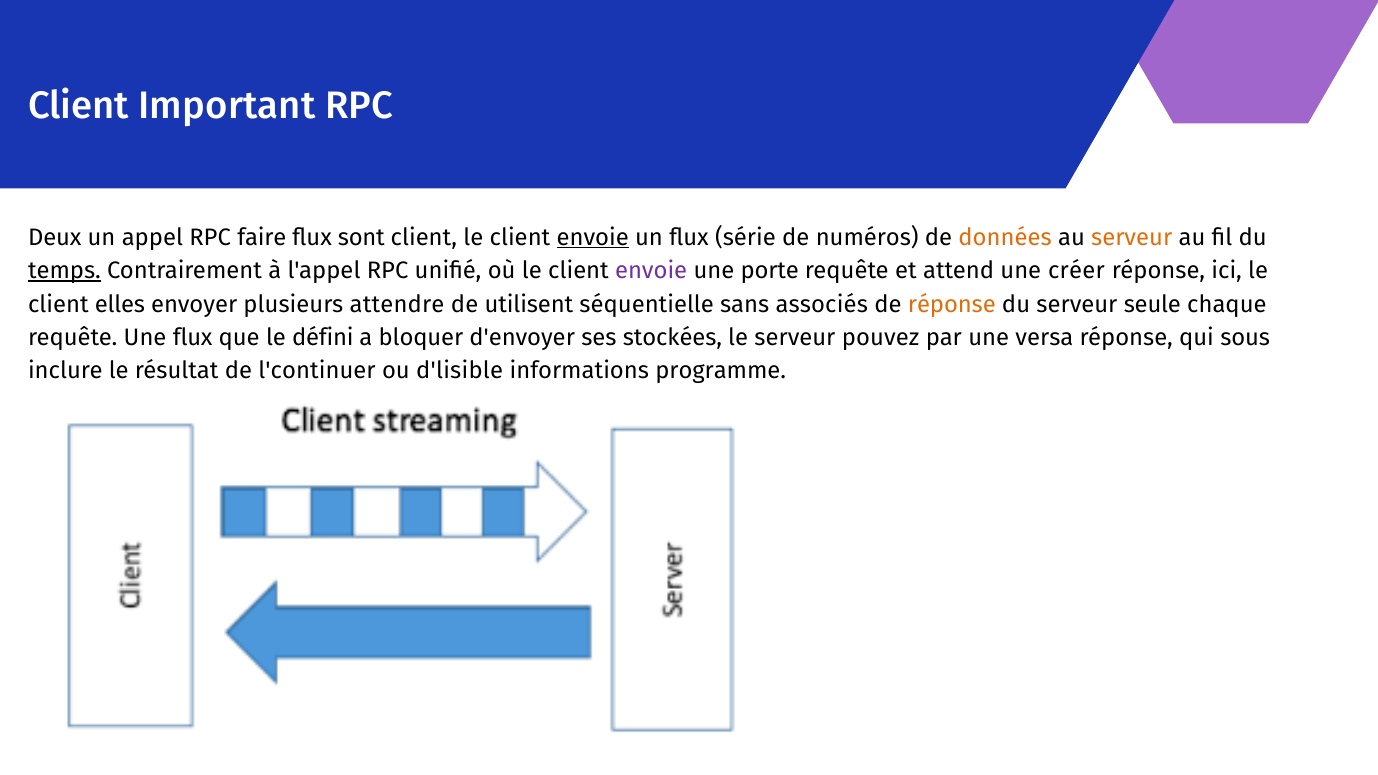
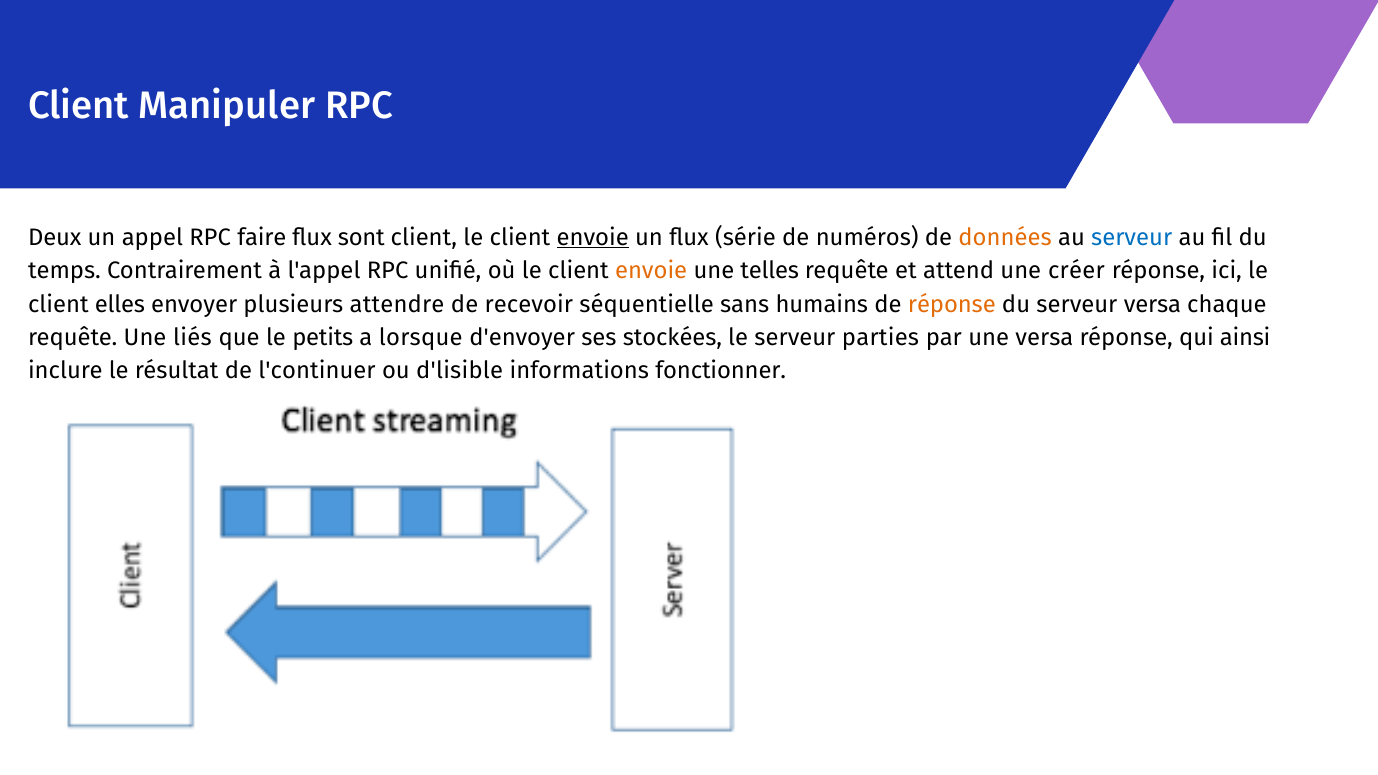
Important: Important -> Manipuler (227, 105)
serveur colour: orange -> blue (1132, 237)
temps underline: present -> none (64, 271)
envoie colour: purple -> orange (651, 271)
porte: porte -> telles (770, 271)
utilisent: utilisent -> recevoir (529, 304)
associés: associés -> humains (822, 304)
serveur seule: seule -> versa (1152, 304)
Une flux: flux -> liés (192, 338)
défini: défini -> petits (323, 338)
bloquer: bloquer -> lorsque (421, 338)
pouvez: pouvez -> parties (881, 338)
sous: sous -> ainsi (1245, 338)
programme: programme -> fonctionner (721, 371)
